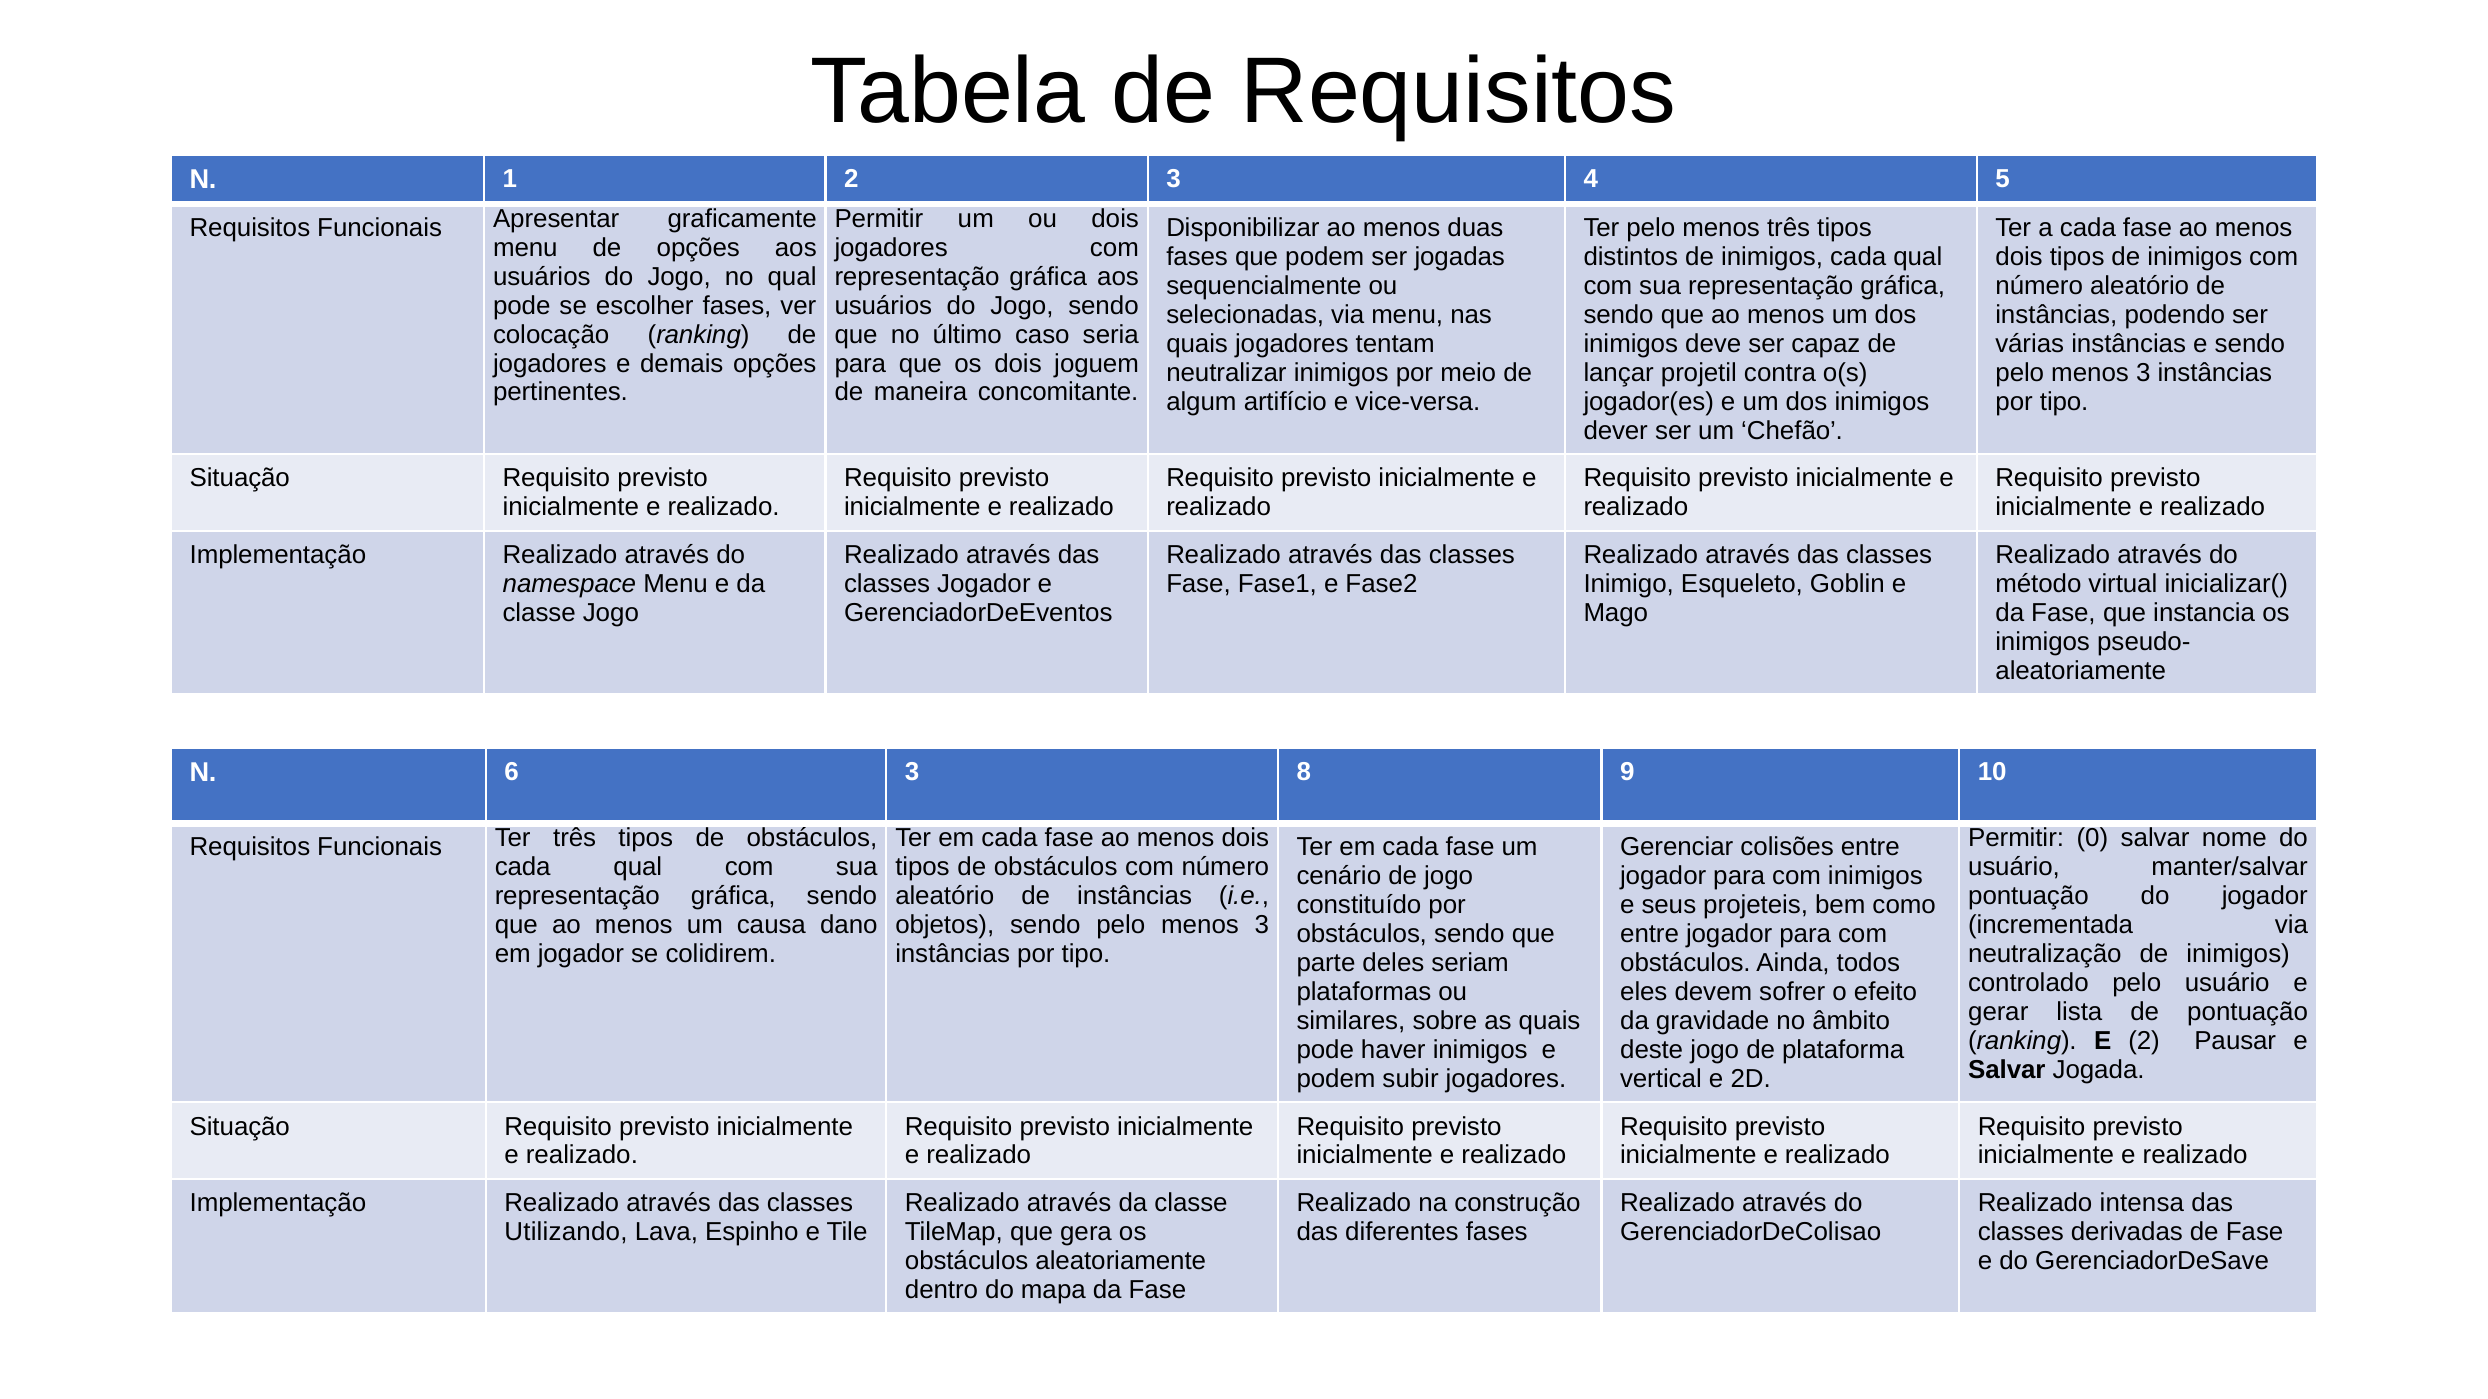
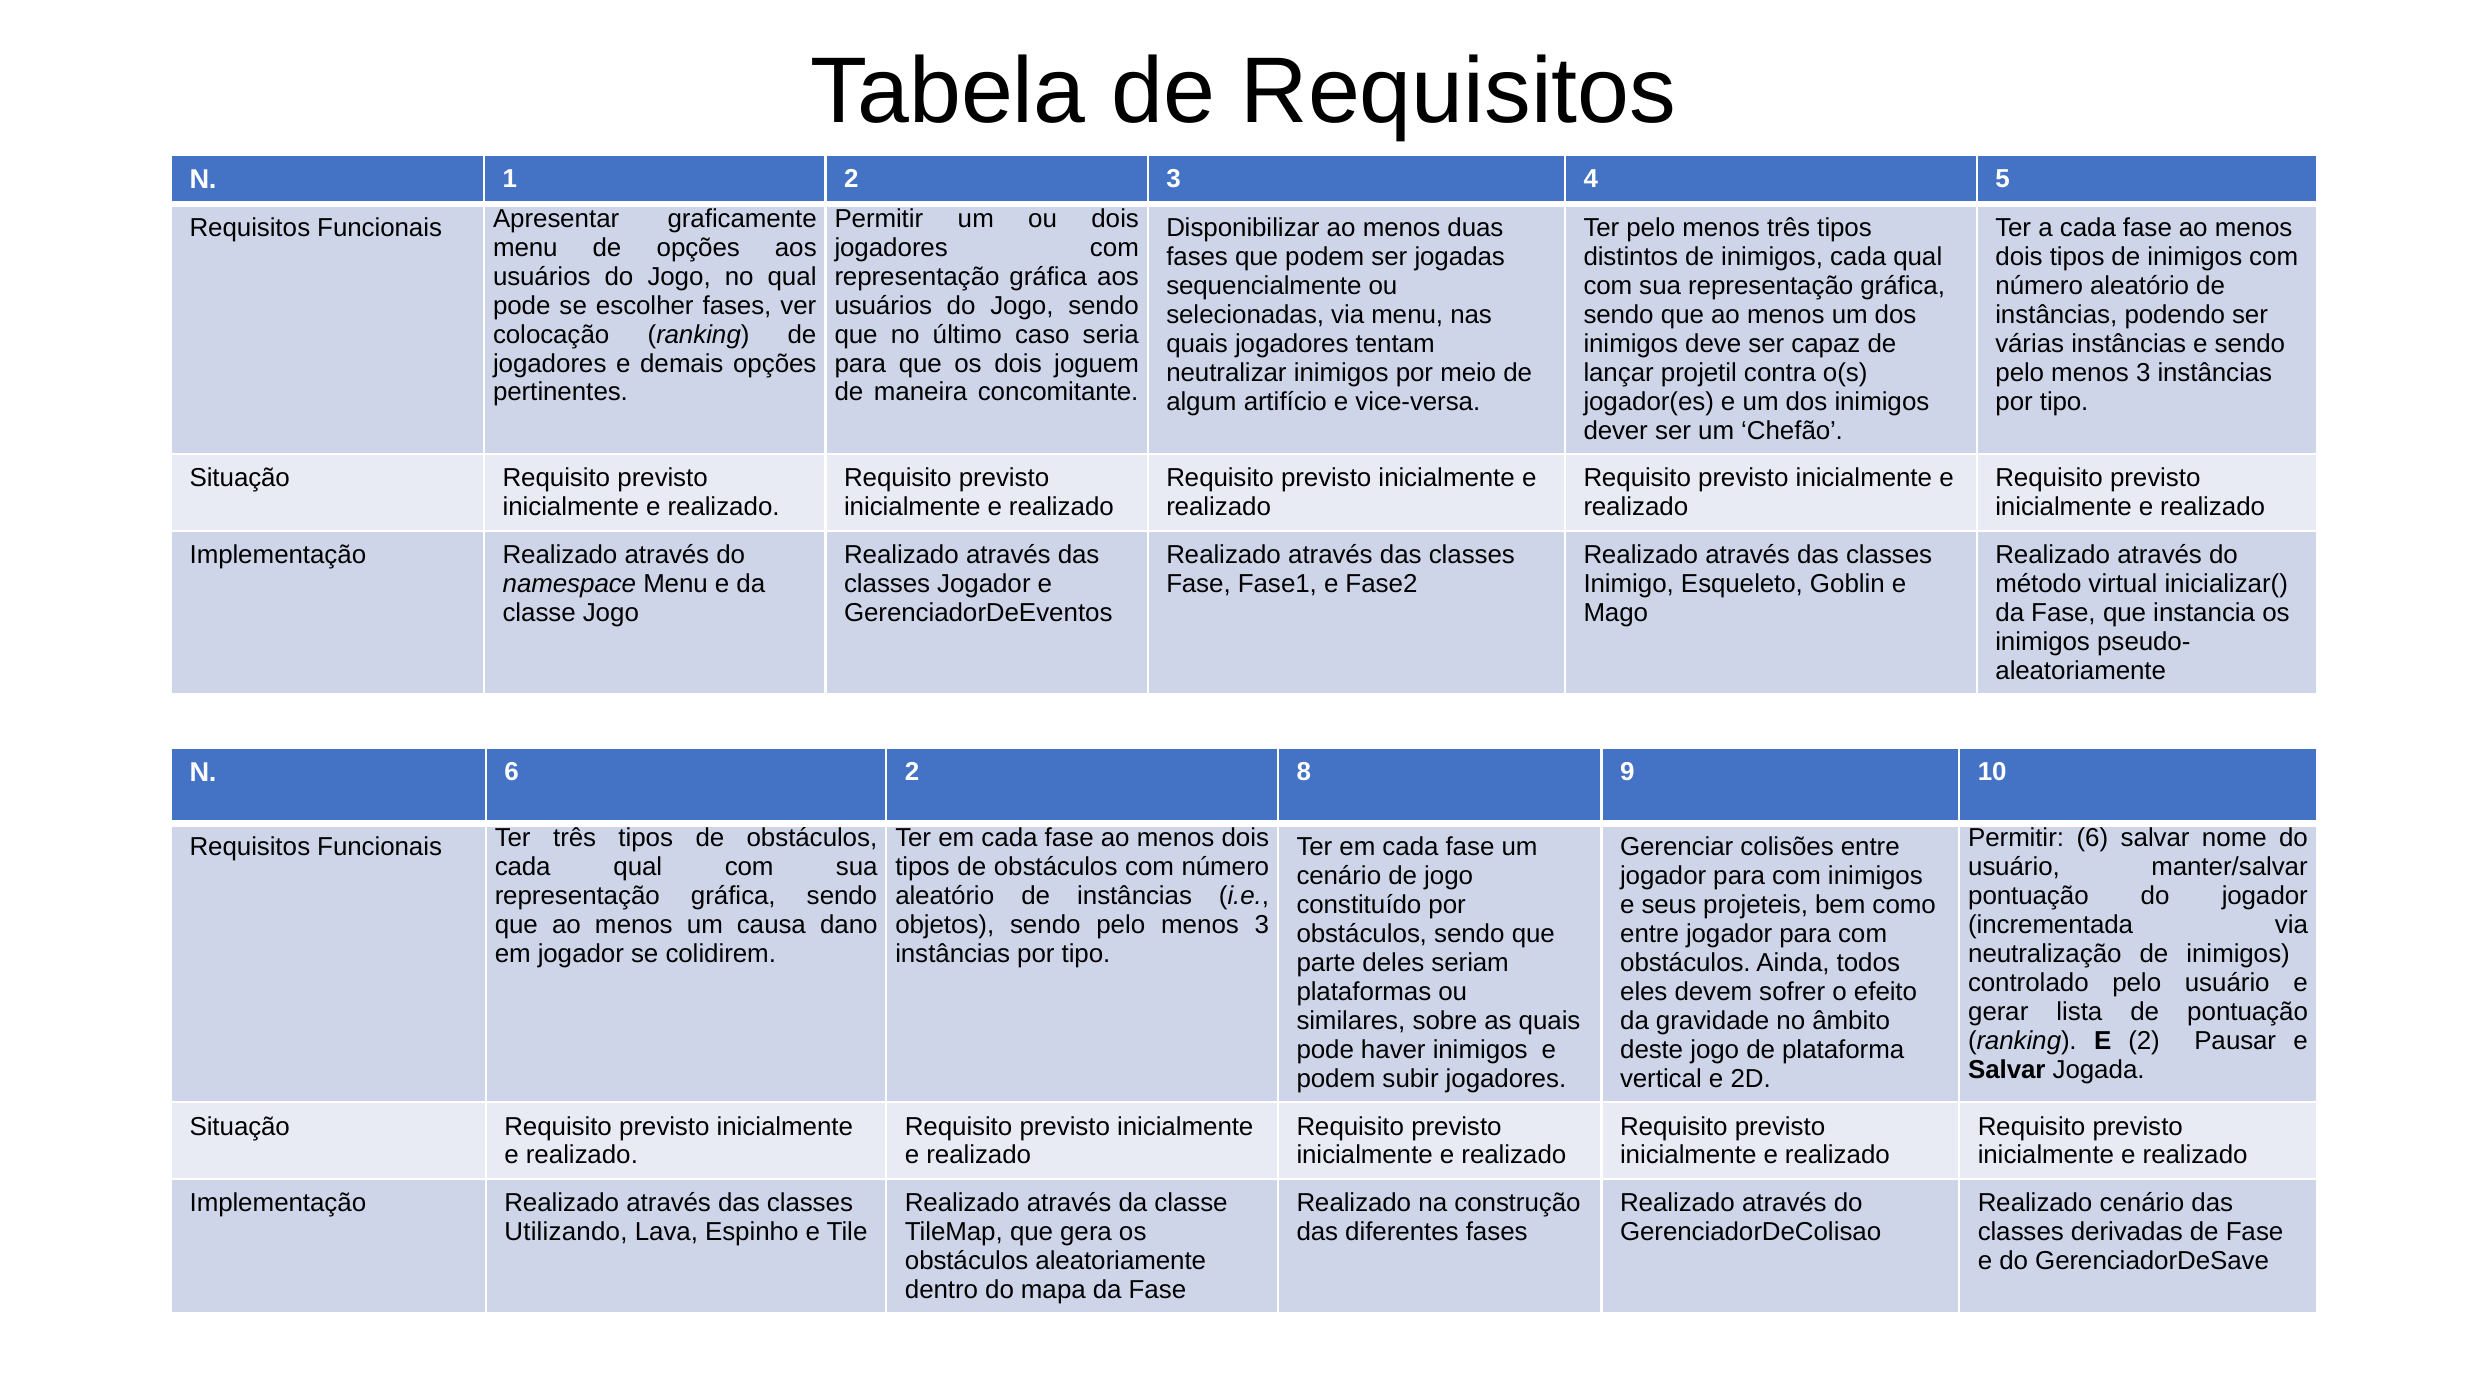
6 3: 3 -> 2 (912, 772)
Permitir 0: 0 -> 6 (2092, 838)
Realizado intensa: intensa -> cenário (2142, 1204)
